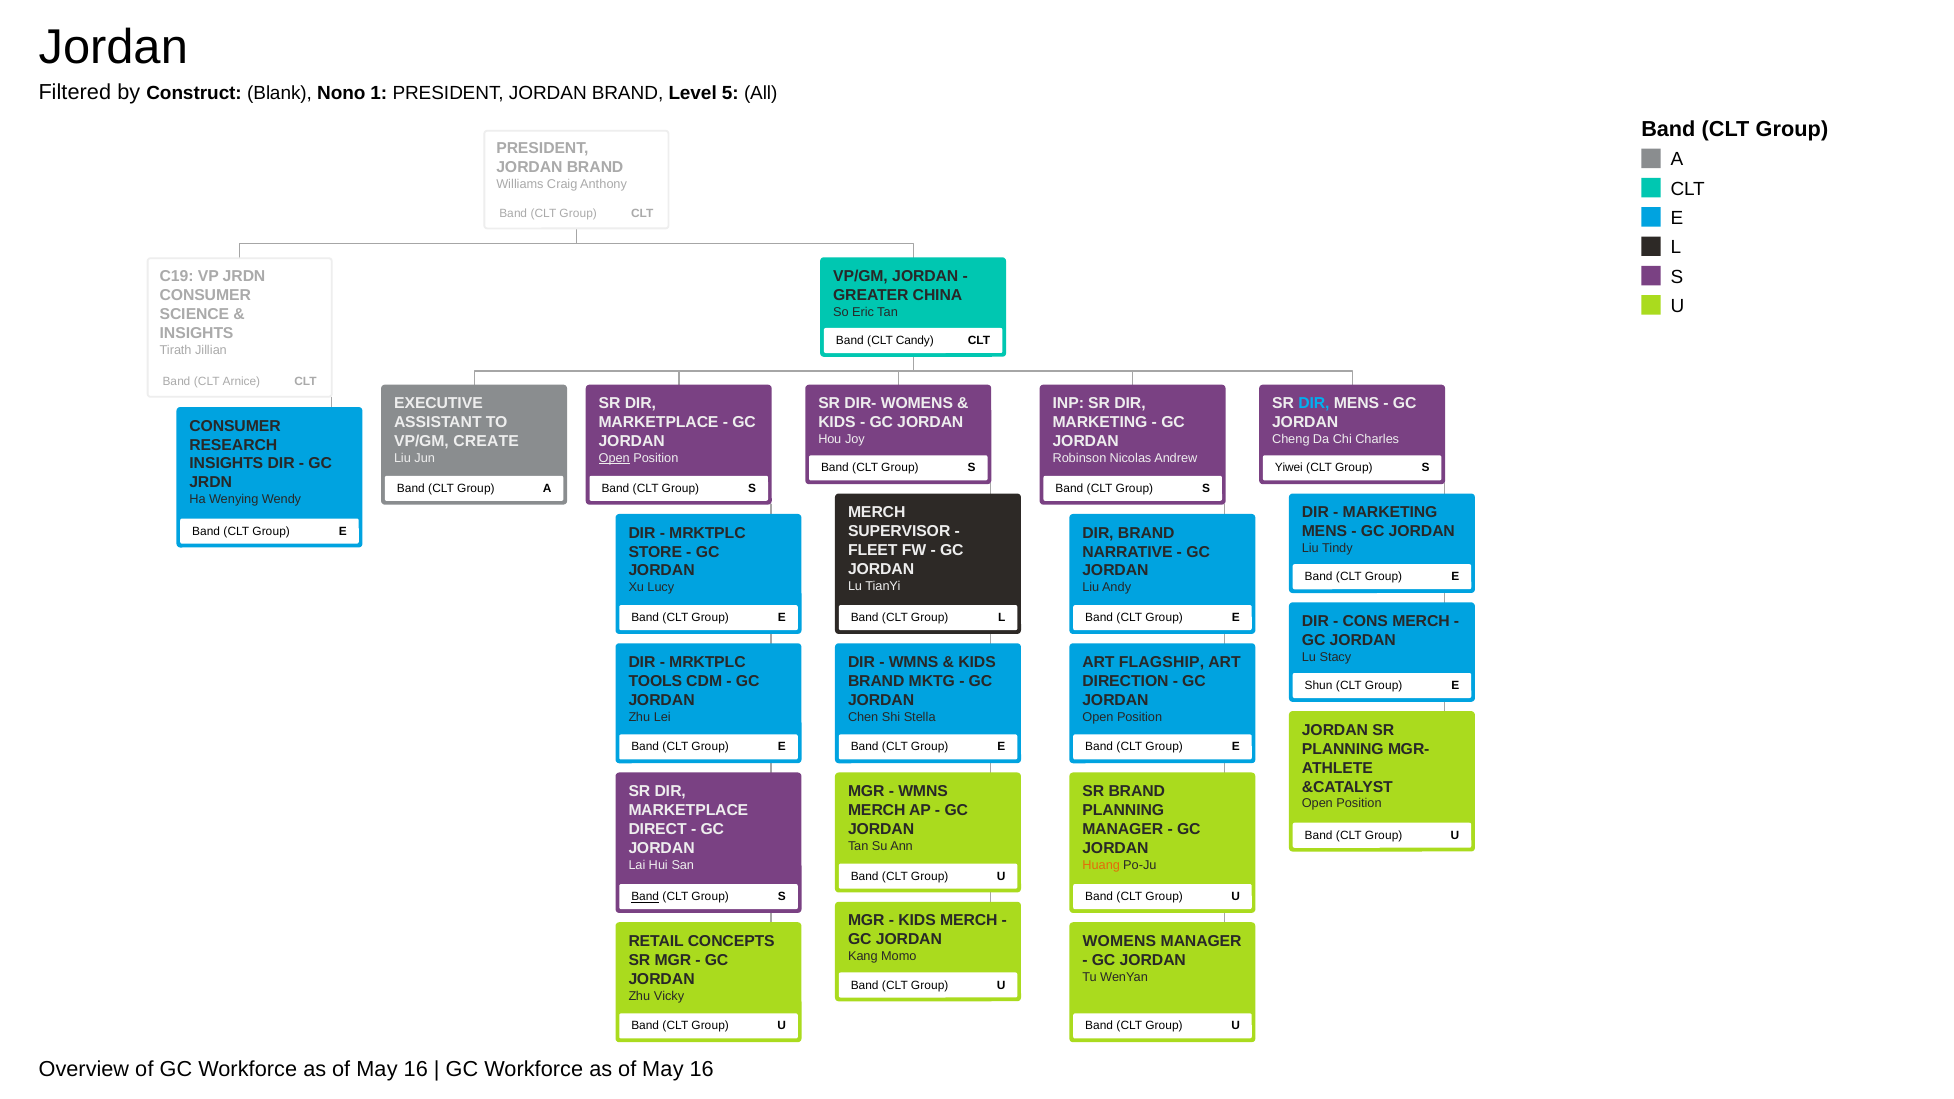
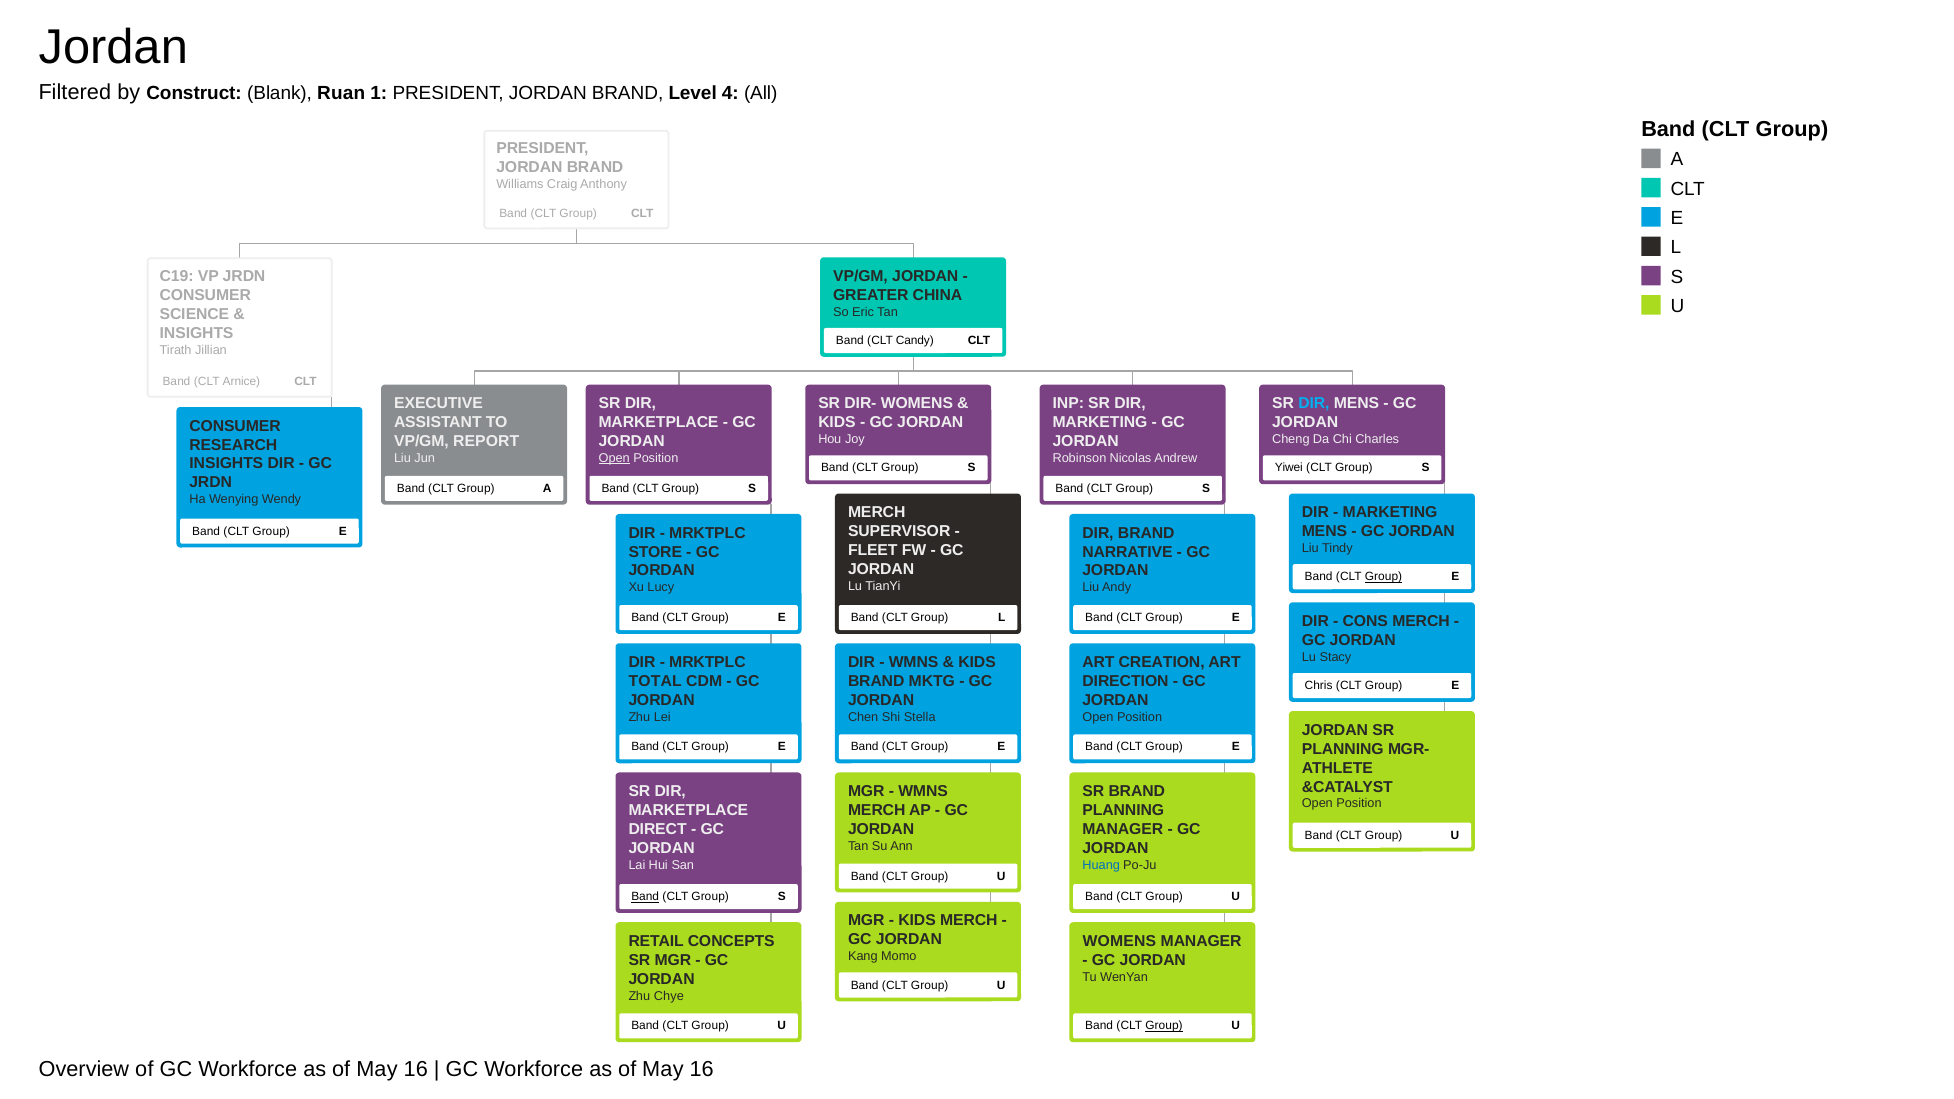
Nono: Nono -> Ruan (341, 93)
5: 5 -> 4 (730, 93)
CREATE: CREATE -> REPORT (486, 442)
Group underline: none -> present (1384, 577)
FLAGSHIP: FLAGSHIP -> CREATION (1162, 662)
TOOLS: TOOLS -> TOTAL (655, 681)
Shun: Shun -> Chris (1319, 686)
Huang colour: orange -> blue (1101, 865)
Vicky: Vicky -> Chye (669, 996)
Group underline: none -> present (1164, 1026)
